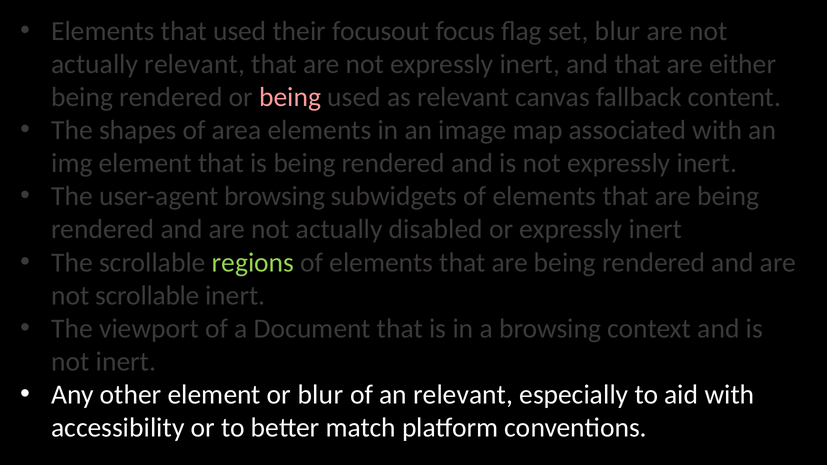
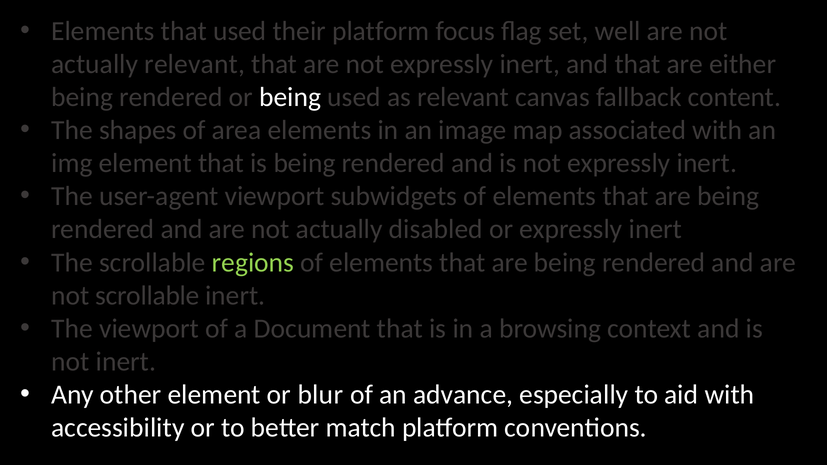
their focusout: focusout -> platform (381, 31)
set blur: blur -> well (618, 31)
being colour: pink -> white (290, 97)
user-agent browsing: browsing -> viewport (274, 196)
an relevant: relevant -> advance (463, 395)
